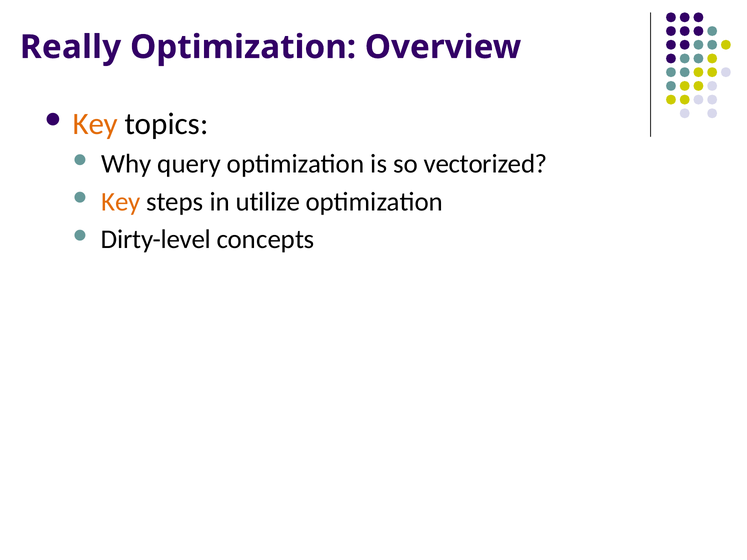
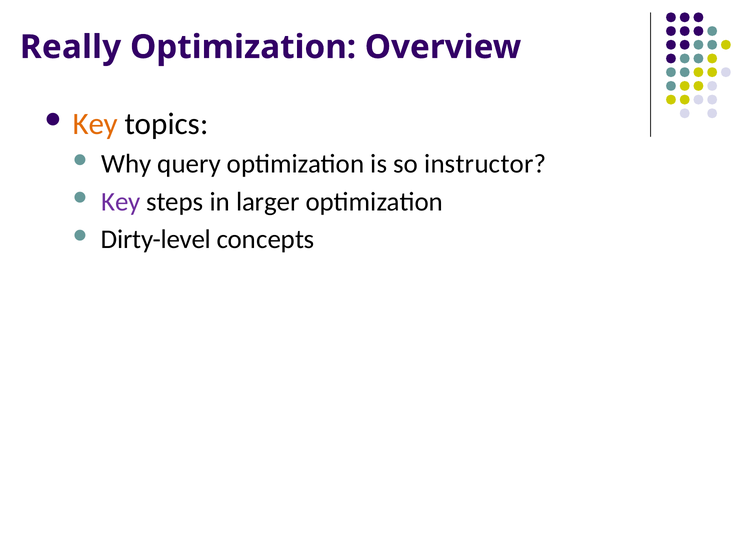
vectorized: vectorized -> instructor (485, 164)
Key colour: orange -> purple (121, 202)
utilize: utilize -> larger (268, 202)
